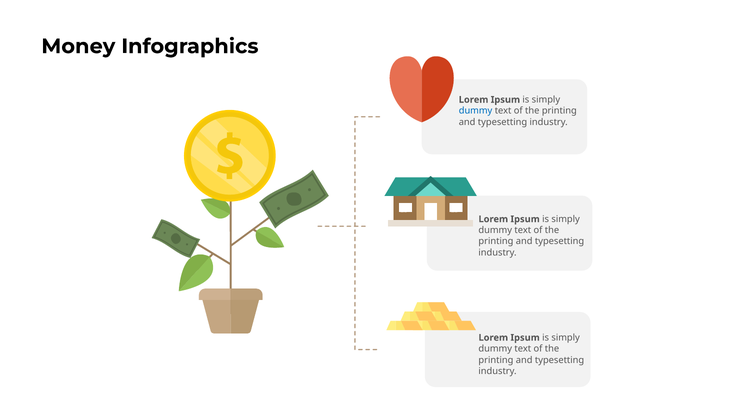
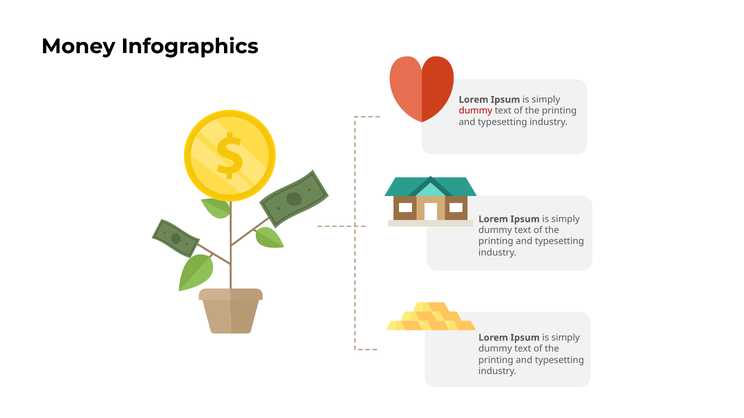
dummy colour: blue -> red (476, 111)
